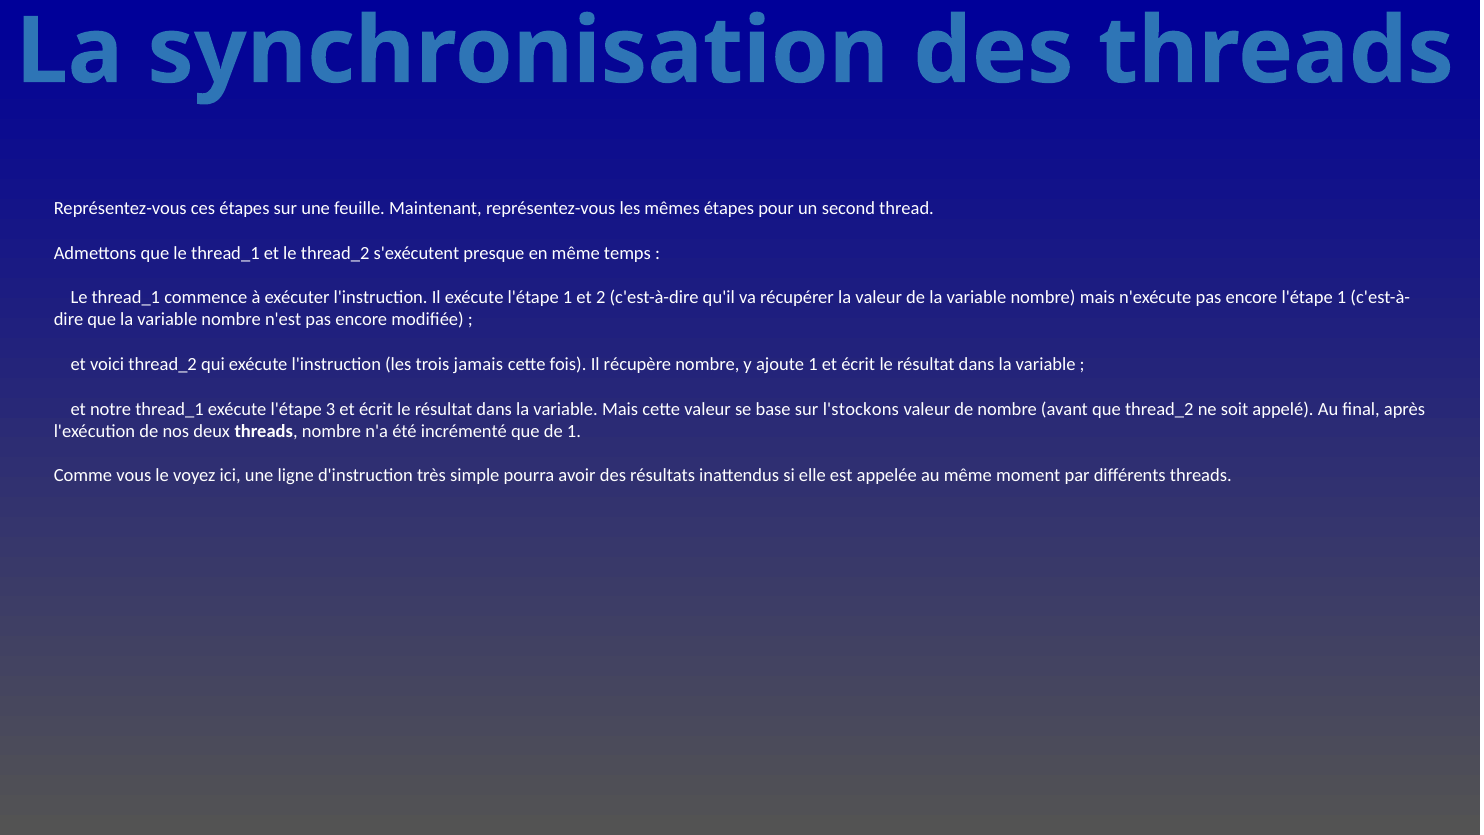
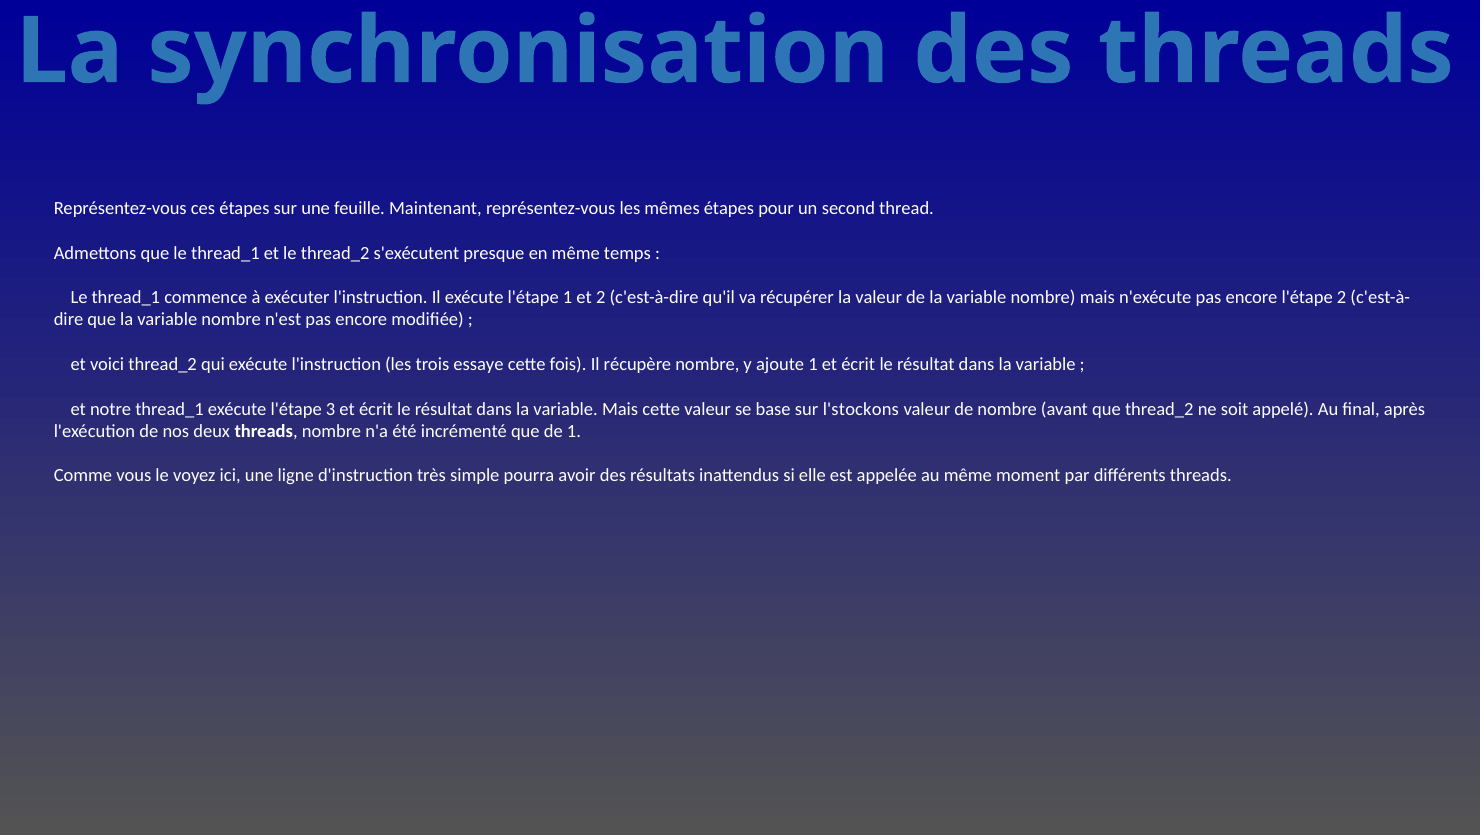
encore l'étape 1: 1 -> 2 (1342, 297)
jamais: jamais -> essaye (479, 364)
